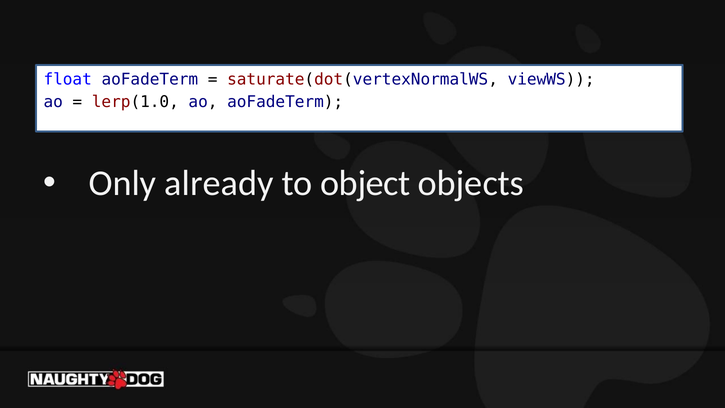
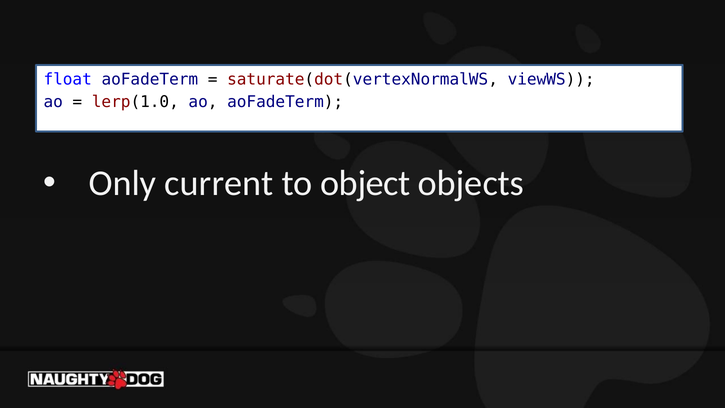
already: already -> current (219, 183)
